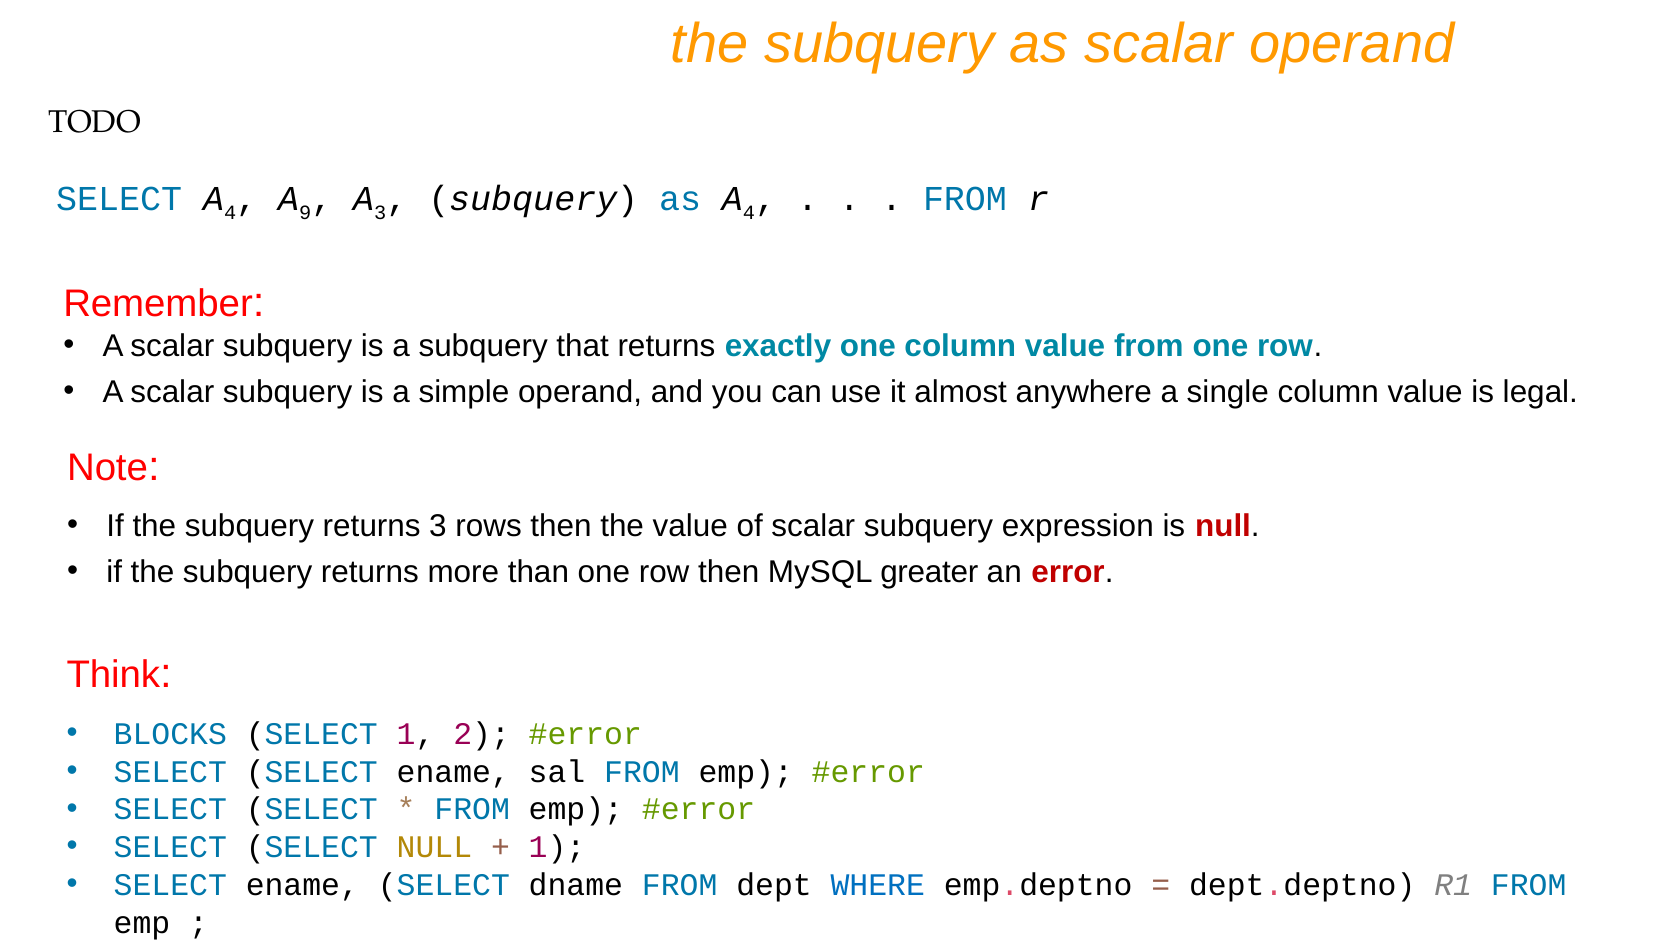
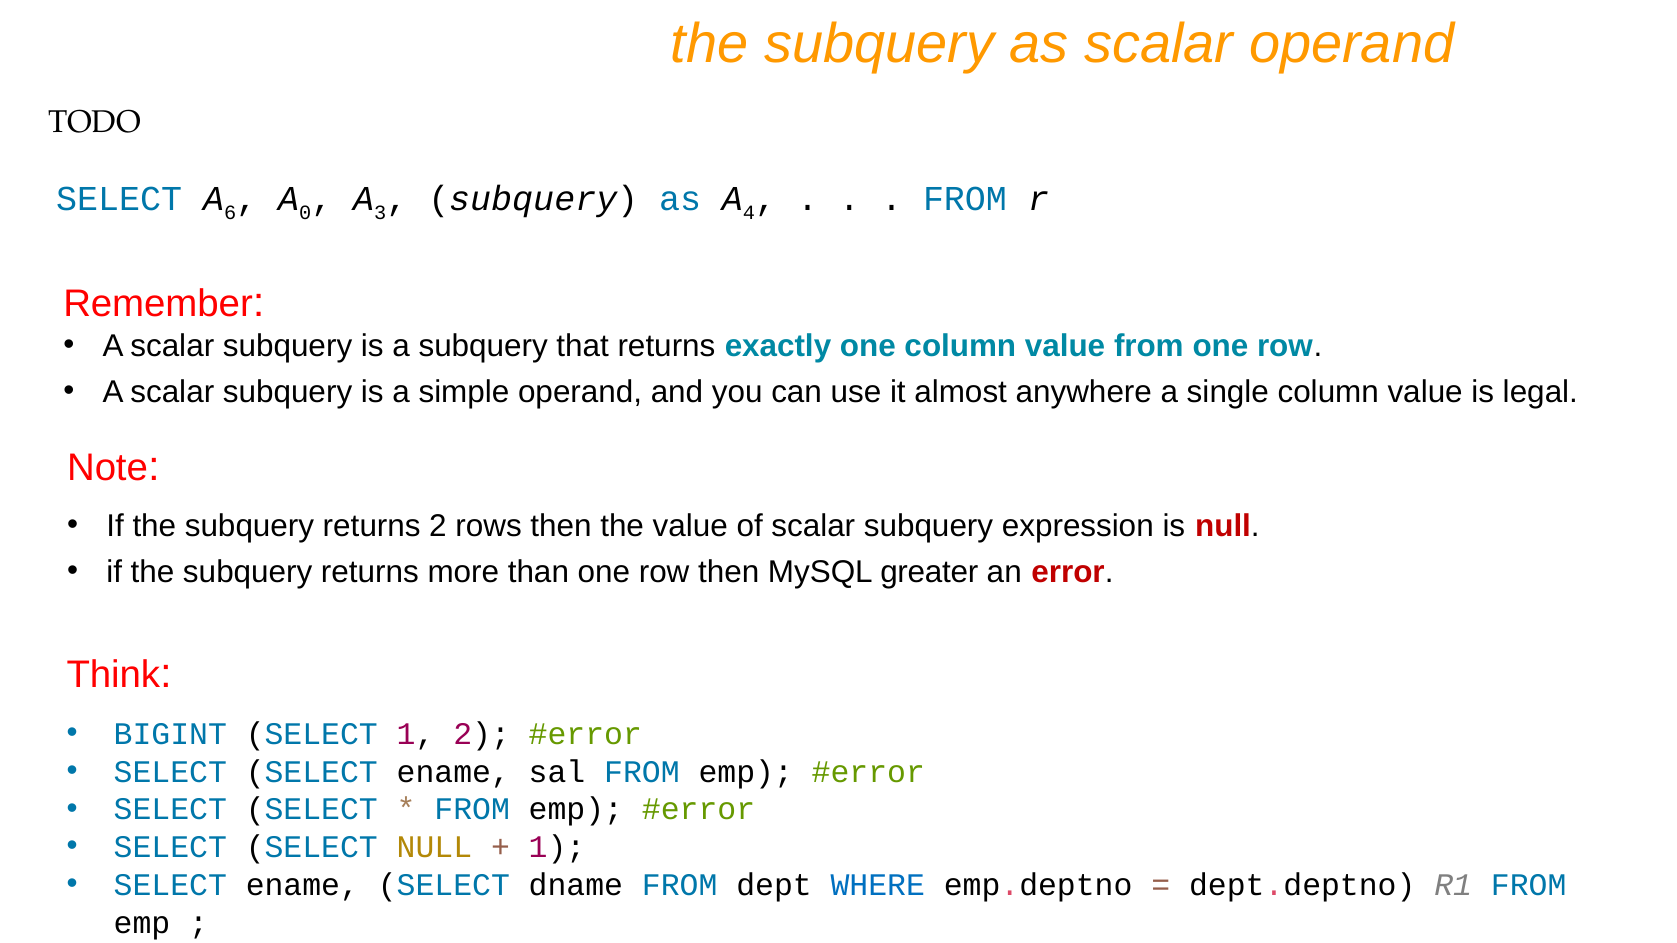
SELECT A 4: 4 -> 6 (230, 213)
9: 9 -> 0 (305, 213)
returns 3: 3 -> 2 (438, 526)
BLOCKS: BLOCKS -> BIGINT (170, 734)
